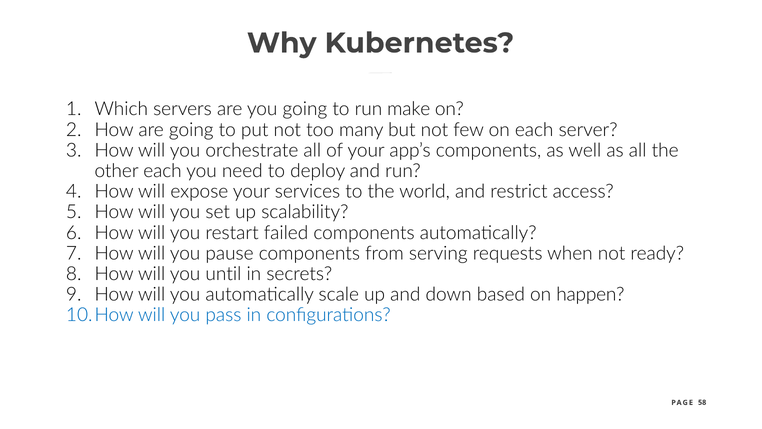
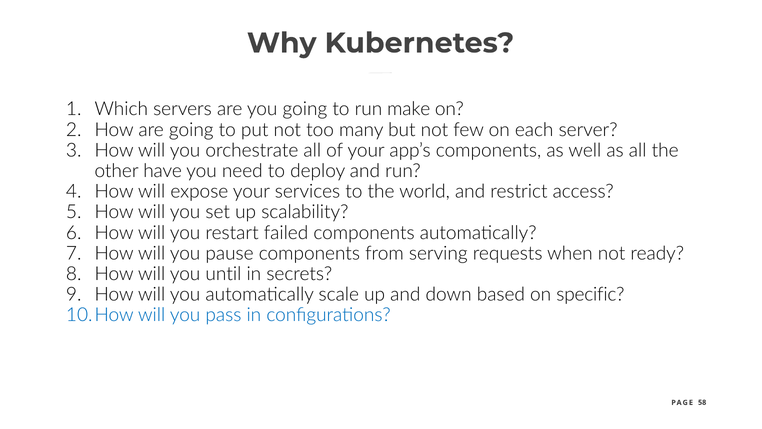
other each: each -> have (163, 171)
happen: happen -> specific (590, 294)
